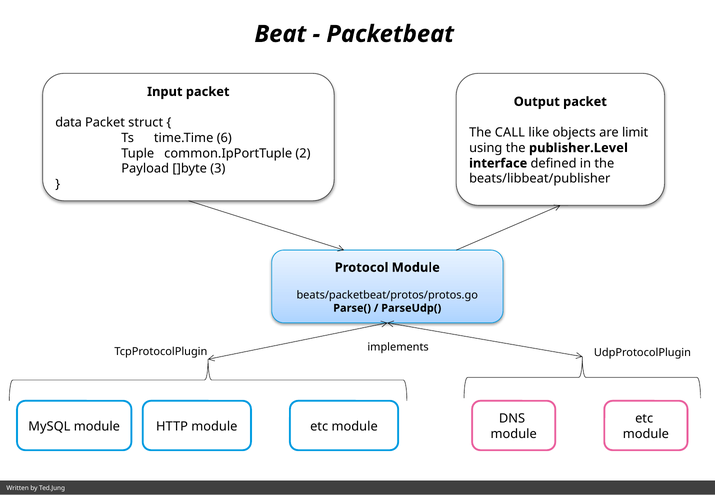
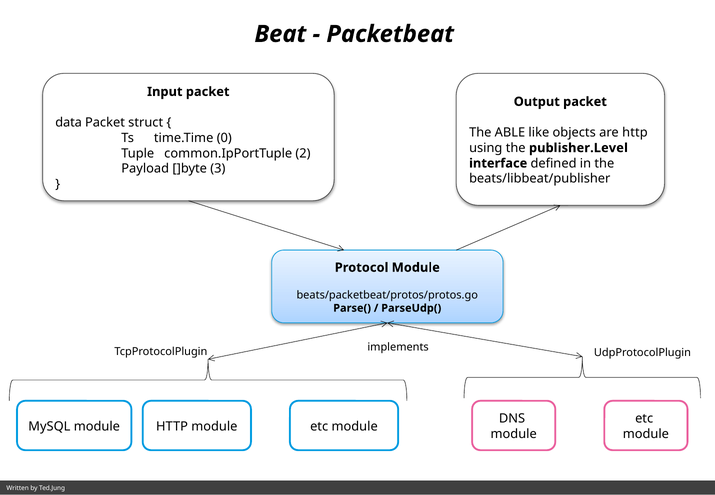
CALL: CALL -> ABLE (510, 132)
are limit: limit -> http (635, 132)
6: 6 -> 0 (224, 138)
